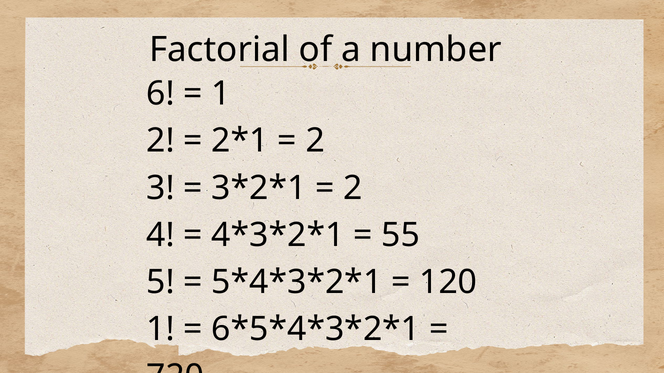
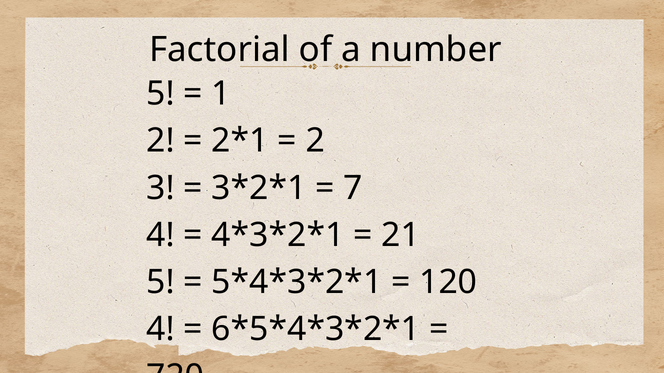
6: 6 -> 5 (160, 94)
2: 2 -> 7 (353, 188)
55: 55 -> 21 (401, 235)
1: 1 -> 4 (160, 330)
